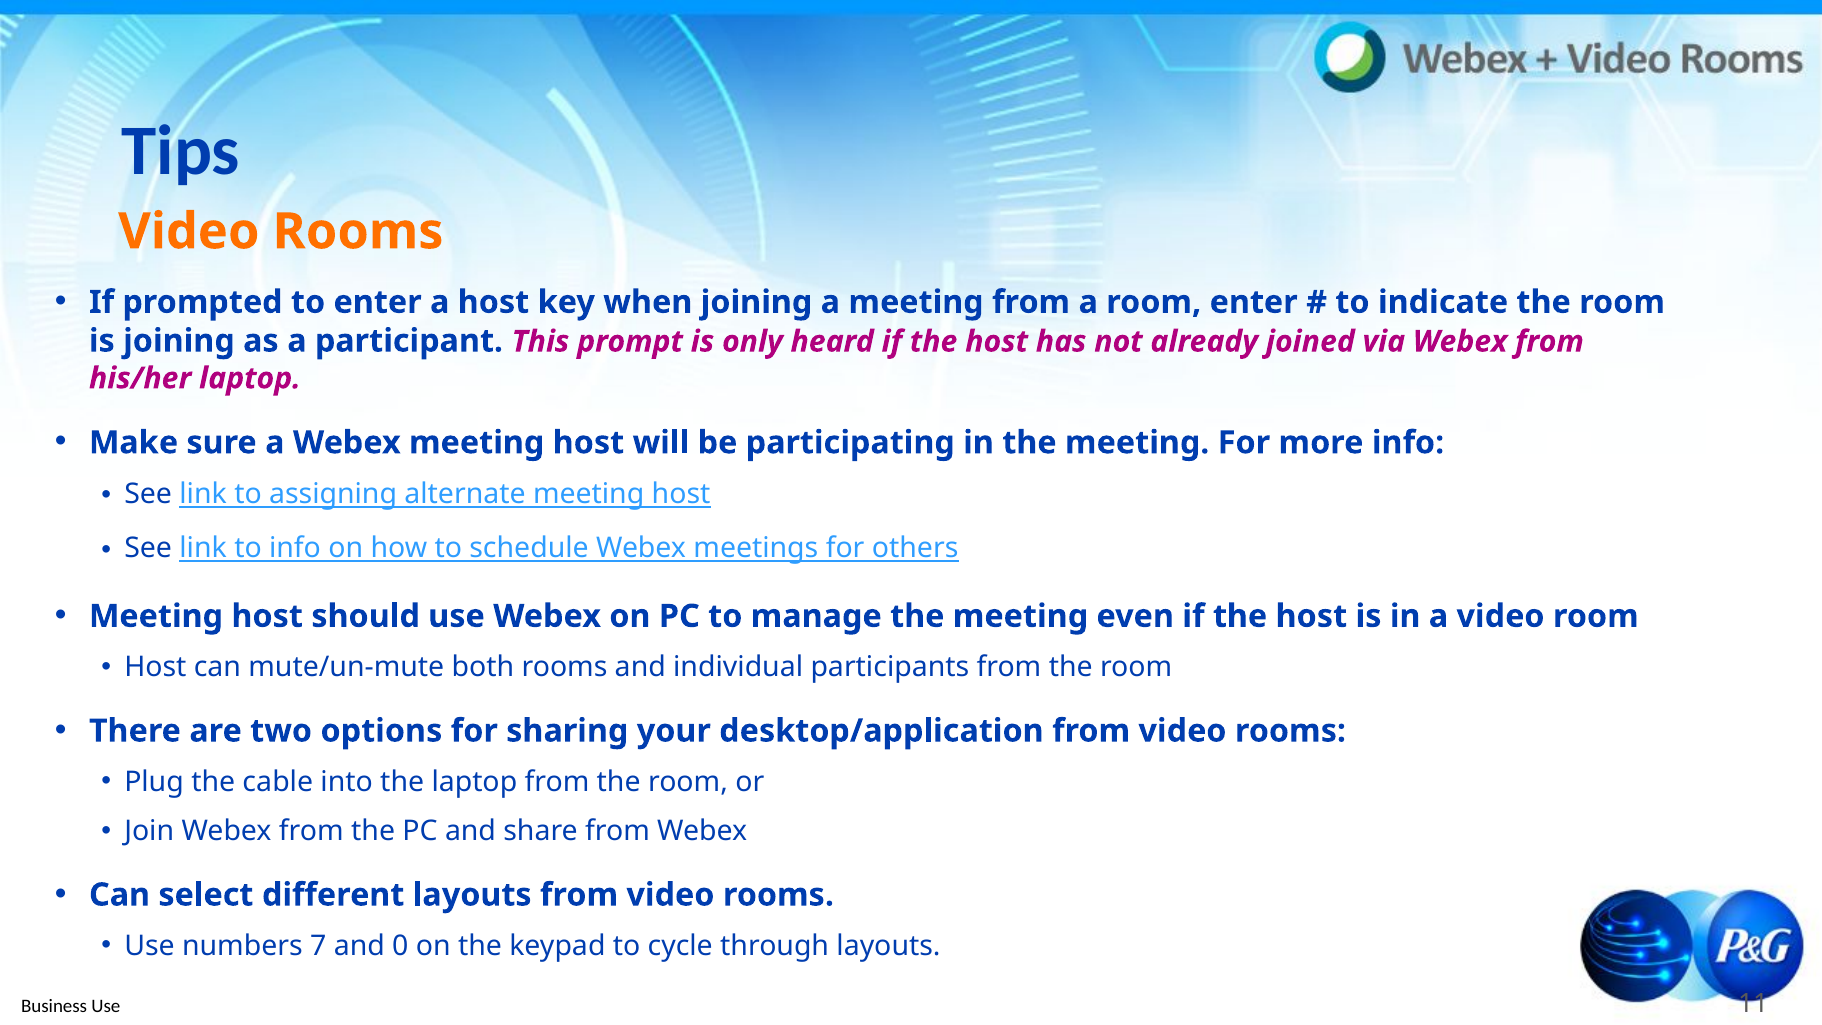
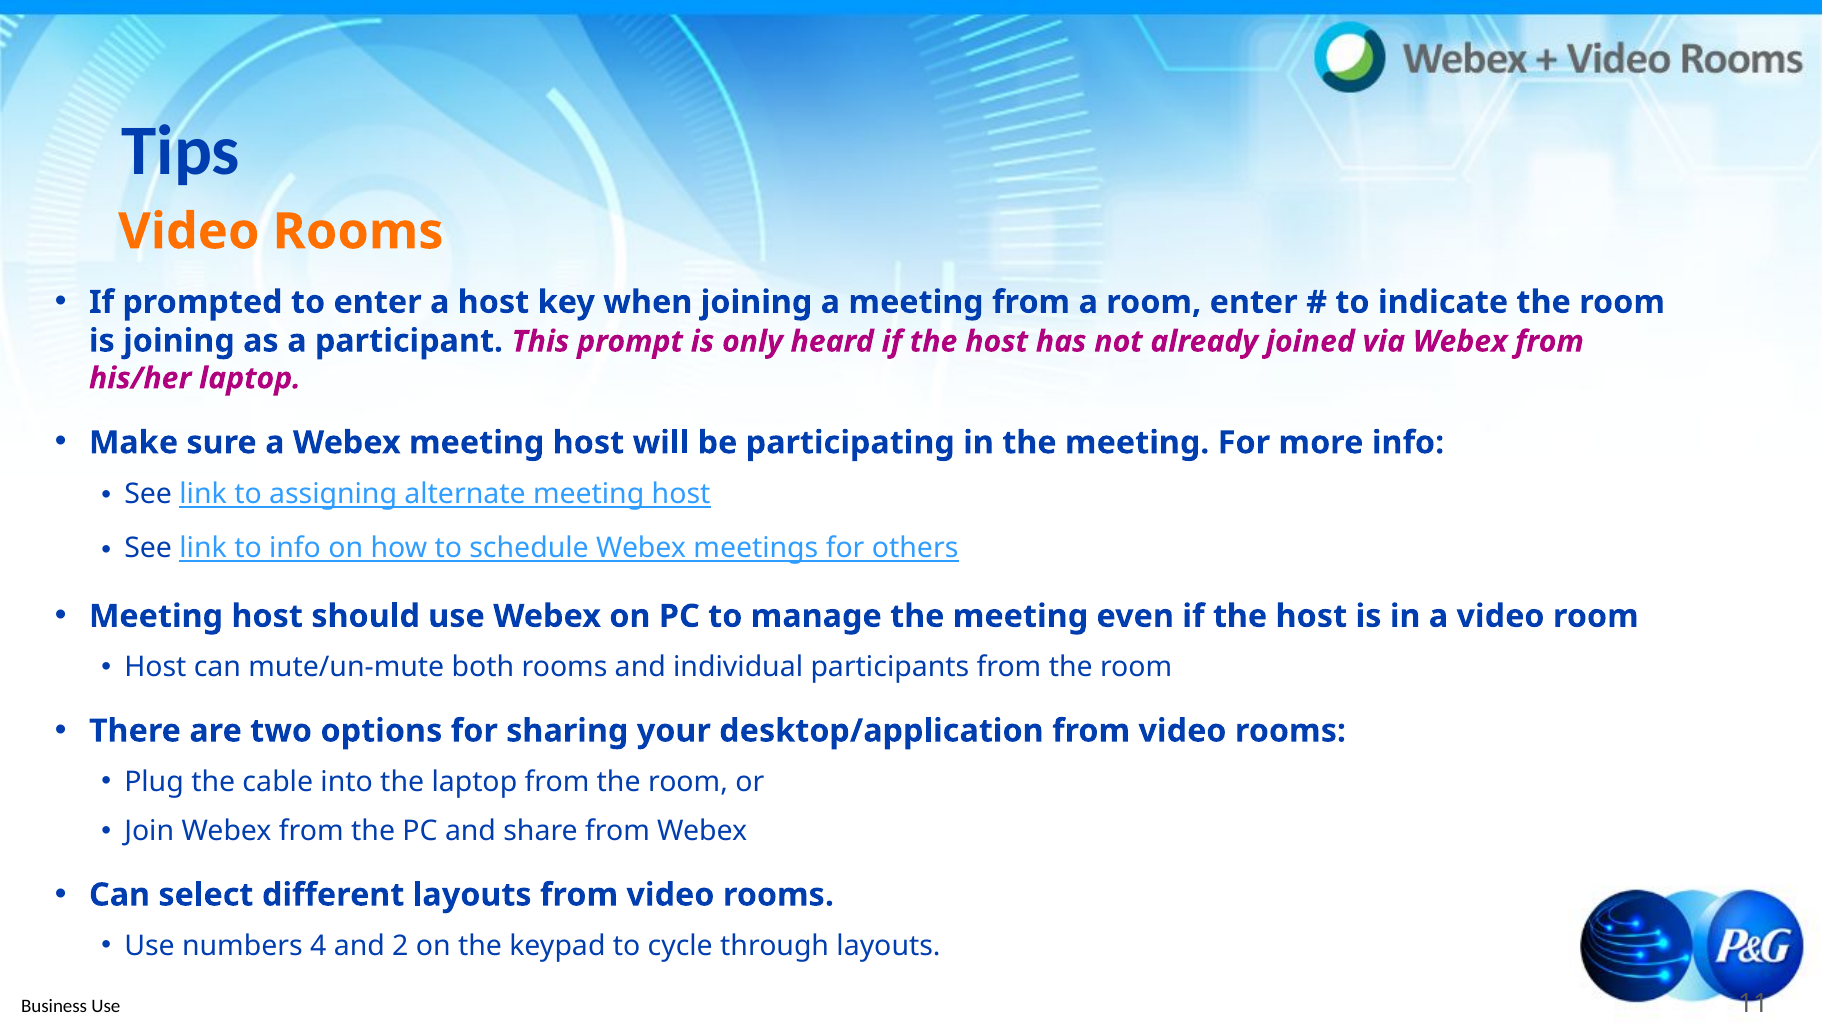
7: 7 -> 4 (318, 946)
0: 0 -> 2 (400, 946)
